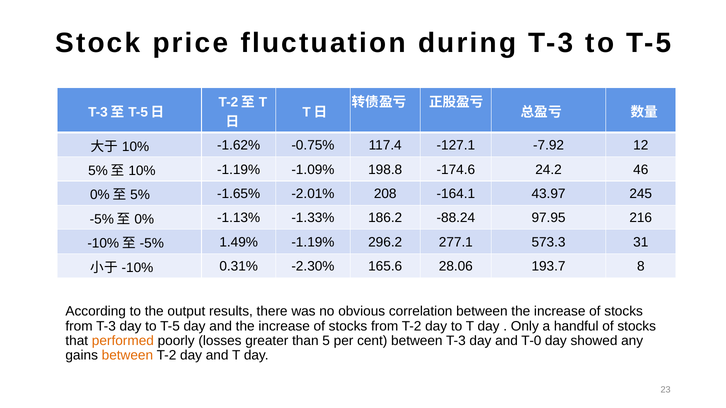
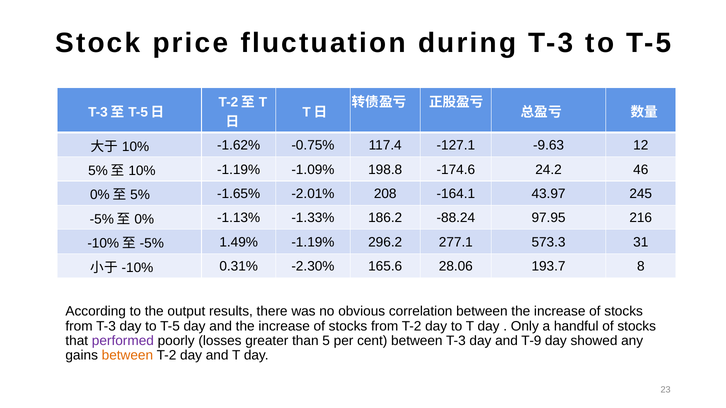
-7.92: -7.92 -> -9.63 (549, 146)
performed colour: orange -> purple (123, 341)
T-0: T-0 -> T-9 (531, 341)
